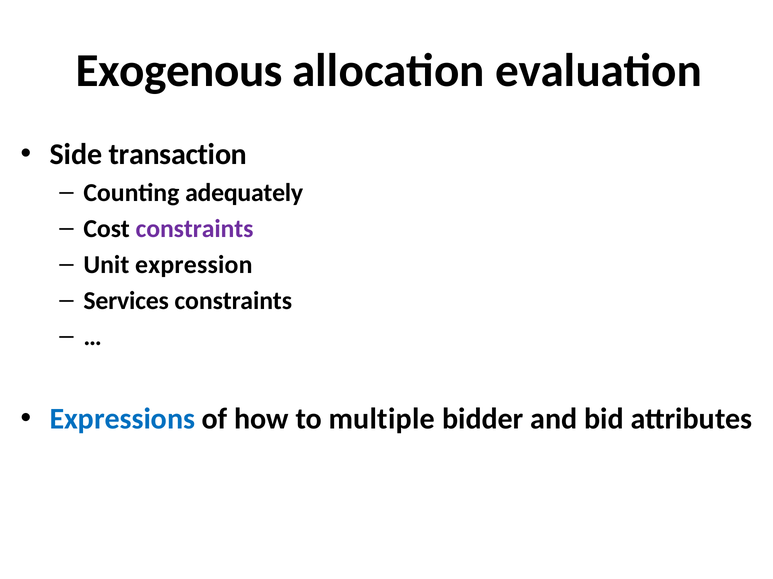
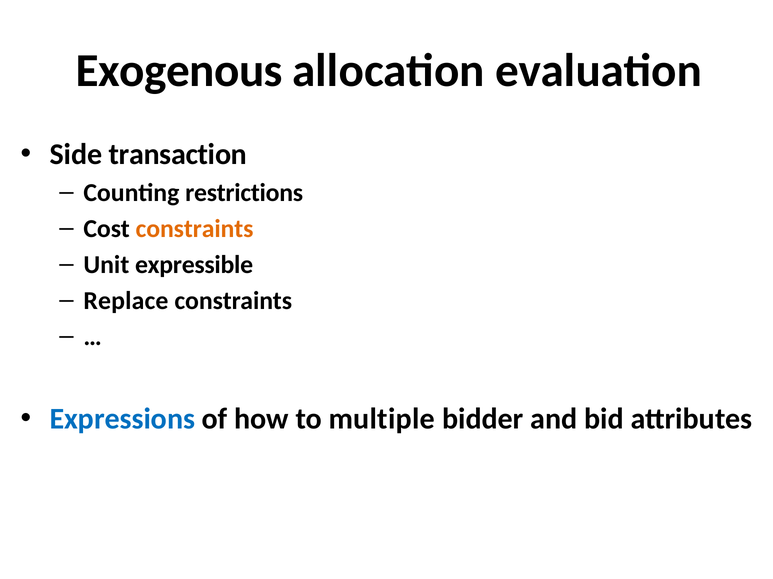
adequately: adequately -> restrictions (244, 193)
constraints colour: purple -> orange (194, 229)
expression: expression -> expressible (194, 265)
Services: Services -> Replace (126, 301)
